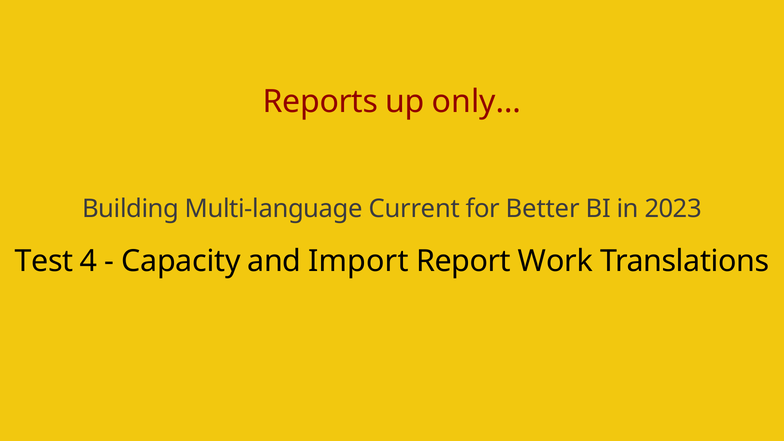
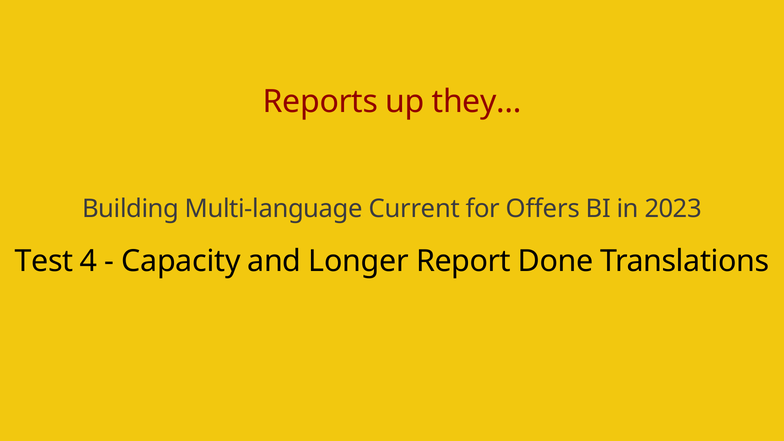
only…: only… -> they… (477, 102)
Better: Better -> Offers (543, 209)
Import: Import -> Longer (359, 261)
Work: Work -> Done (556, 261)
